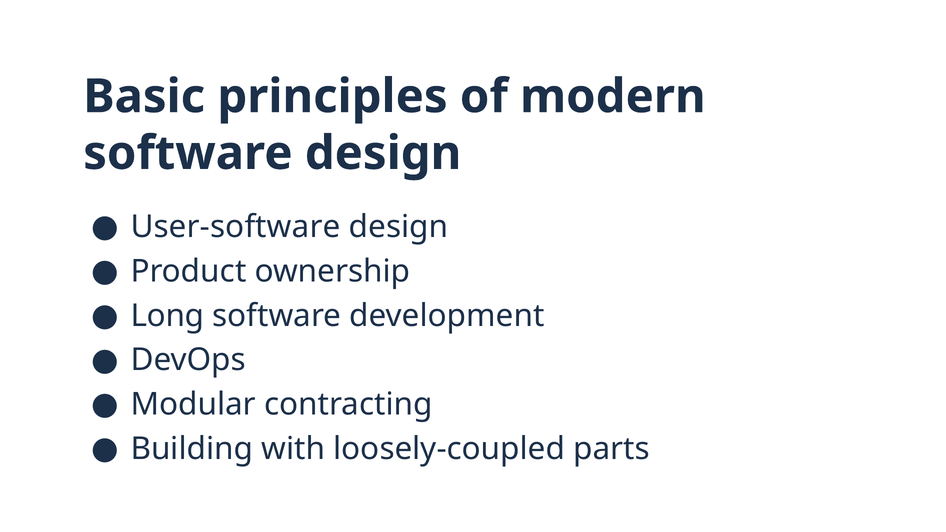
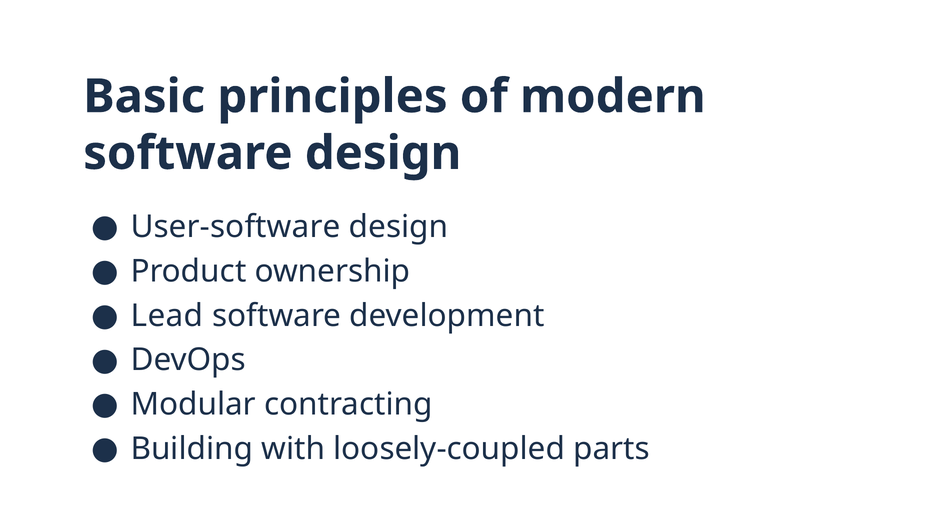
Long: Long -> Lead (167, 316)
